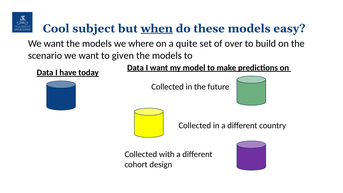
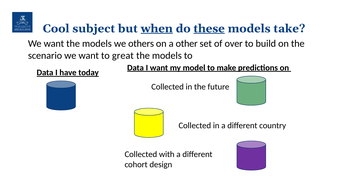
these underline: none -> present (209, 29)
easy: easy -> take (289, 29)
where: where -> others (141, 44)
quite: quite -> other (187, 44)
given: given -> great (123, 56)
